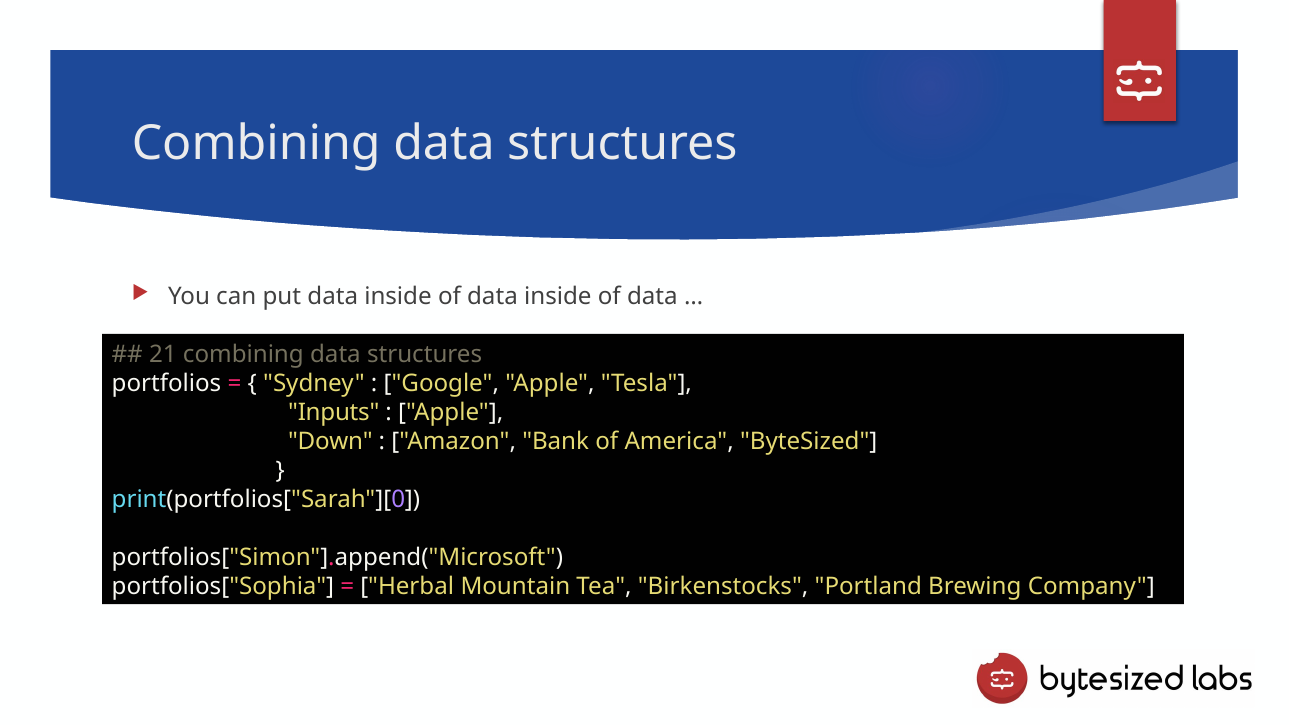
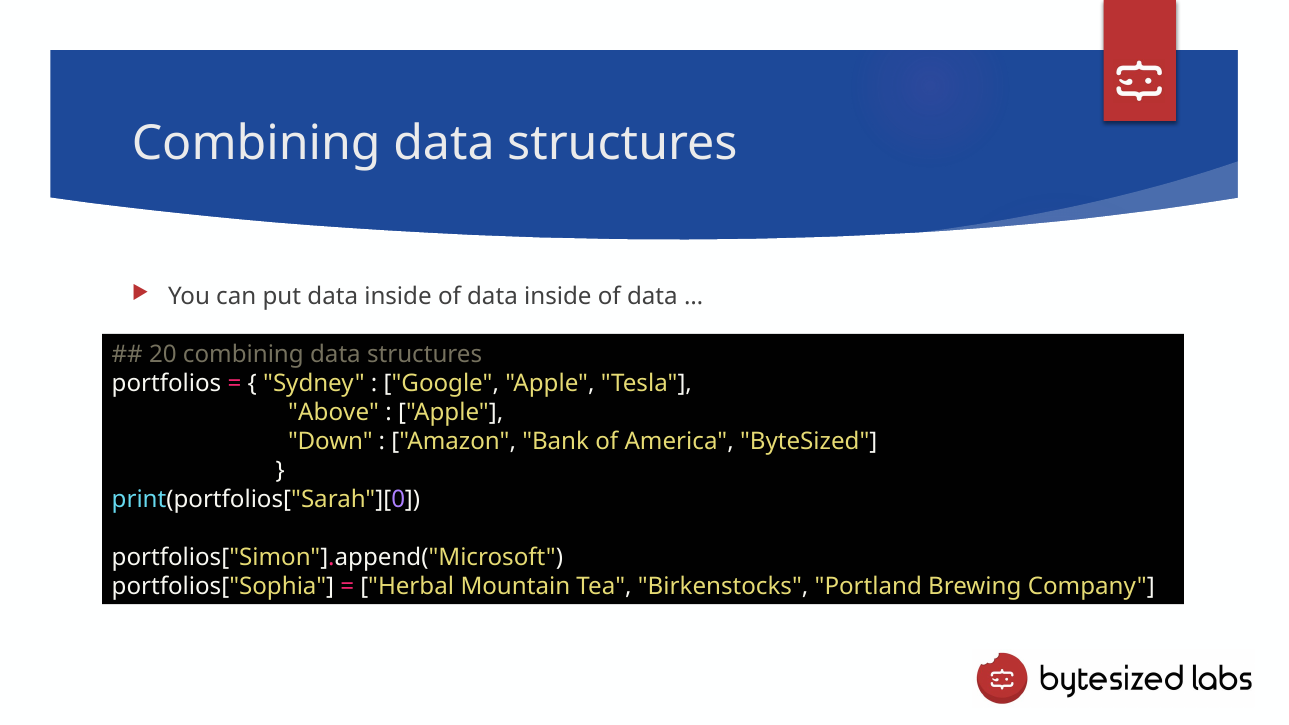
21: 21 -> 20 (163, 355)
Inputs: Inputs -> Above (334, 413)
